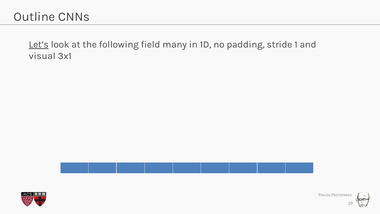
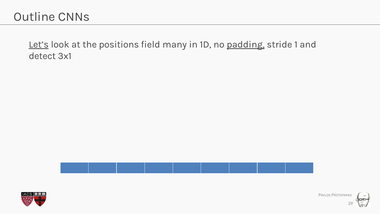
following: following -> positions (119, 44)
padding underline: none -> present (246, 44)
visual: visual -> detect (42, 56)
